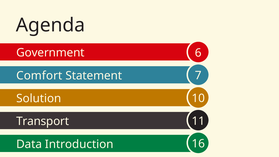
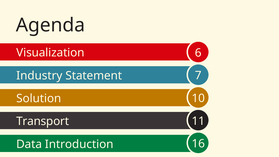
Government: Government -> Visualization (50, 53)
Comfort: Comfort -> Industry (39, 76)
